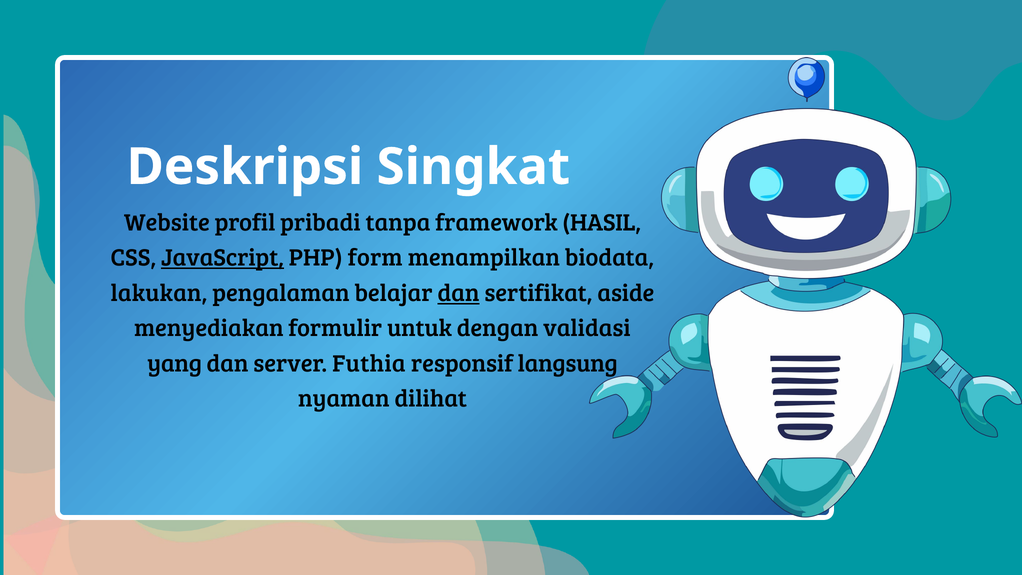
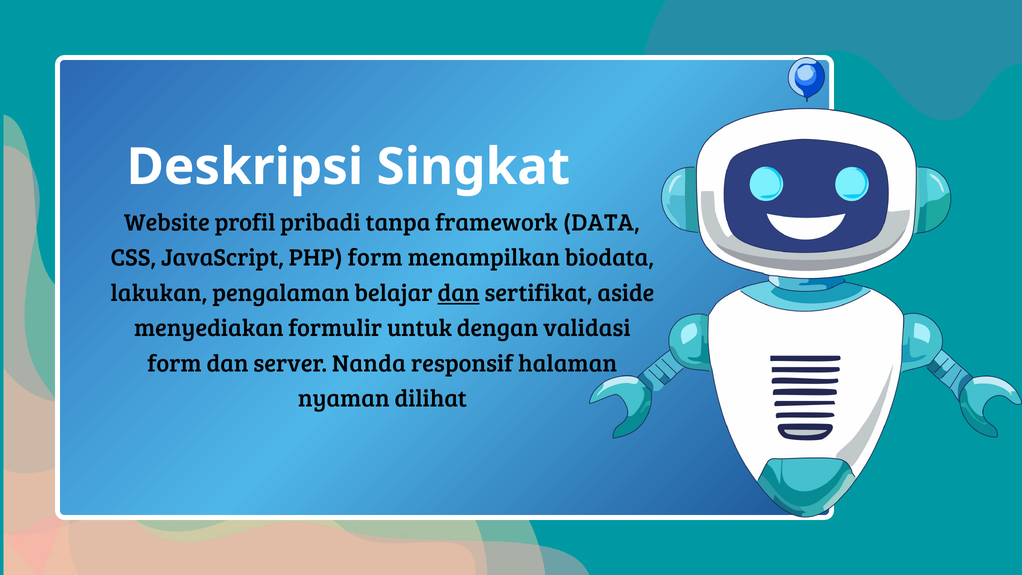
HASIL: HASIL -> DATA (601, 223)
JavaScript underline: present -> none (223, 258)
yang: yang -> form (174, 364)
Futhia: Futhia -> Nanda (369, 364)
langsung: langsung -> halaman (568, 364)
